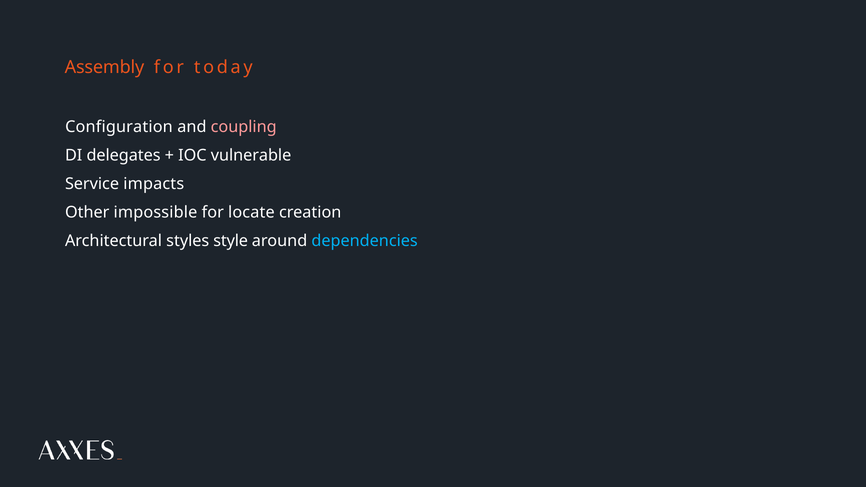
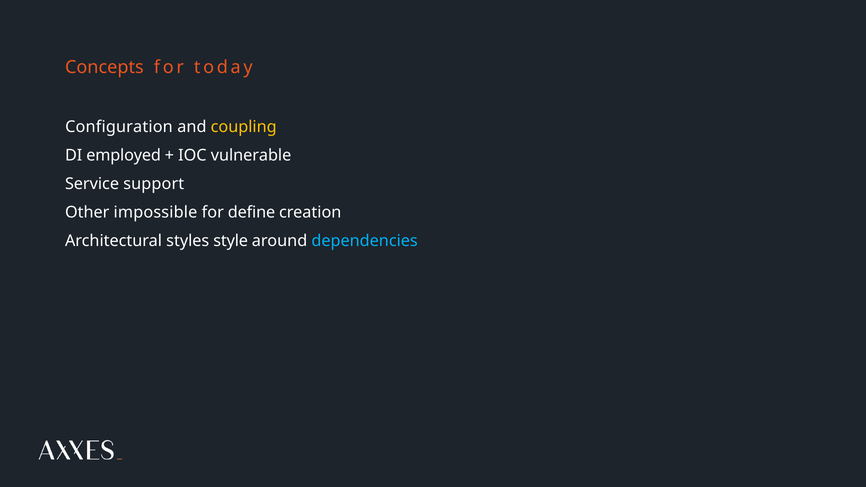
Assembly: Assembly -> Concepts (104, 67)
coupling colour: pink -> yellow (244, 127)
delegates: delegates -> employed (124, 156)
impacts: impacts -> support (154, 184)
locate: locate -> define (252, 213)
